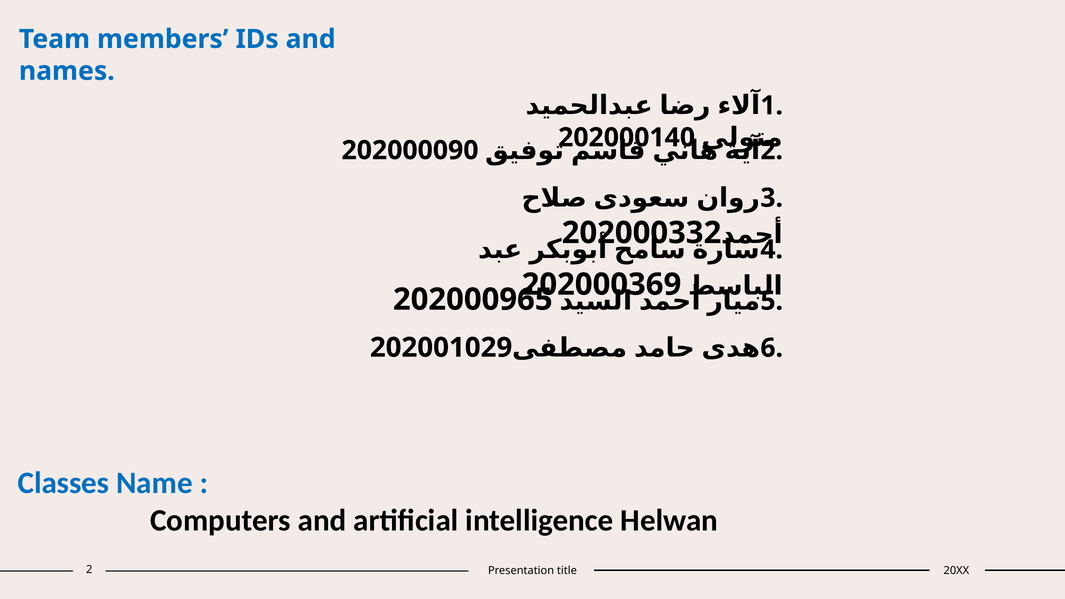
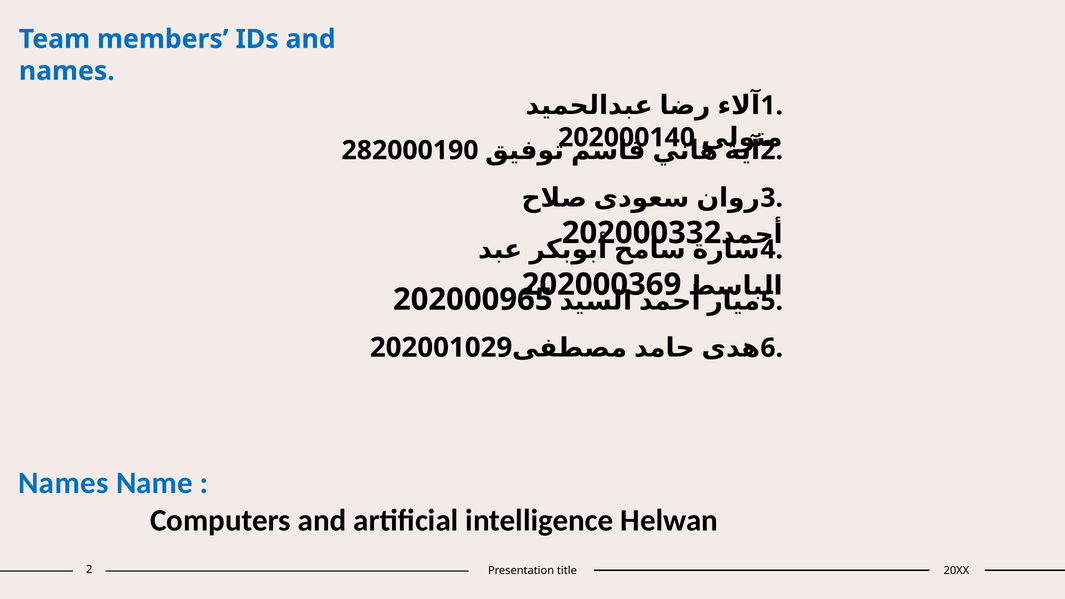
202000090: 202000090 -> 282000190 (410, 150)
Classes: Classes -> Names (63, 483)
